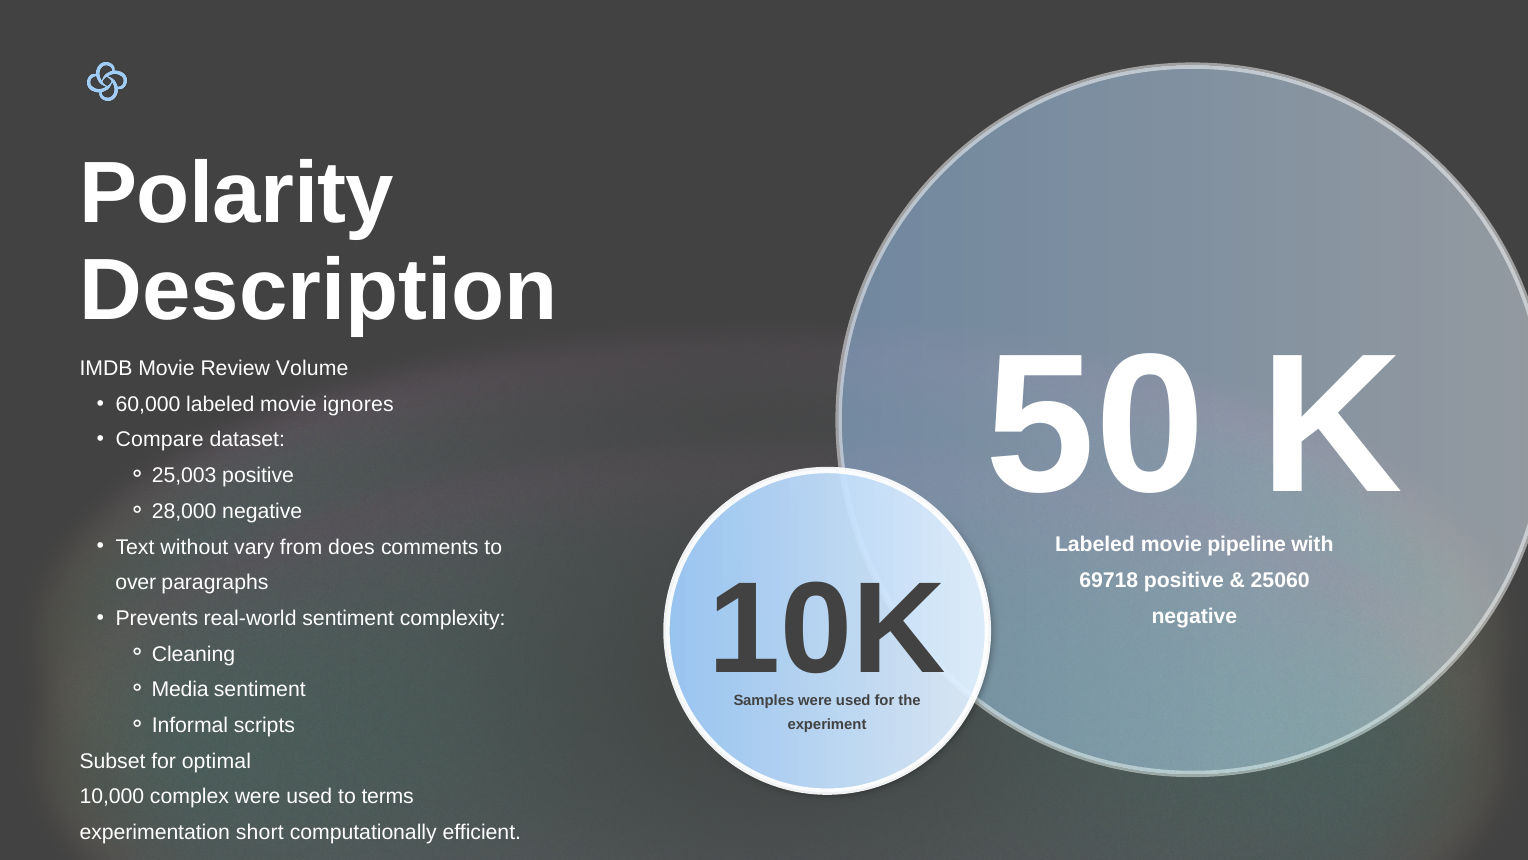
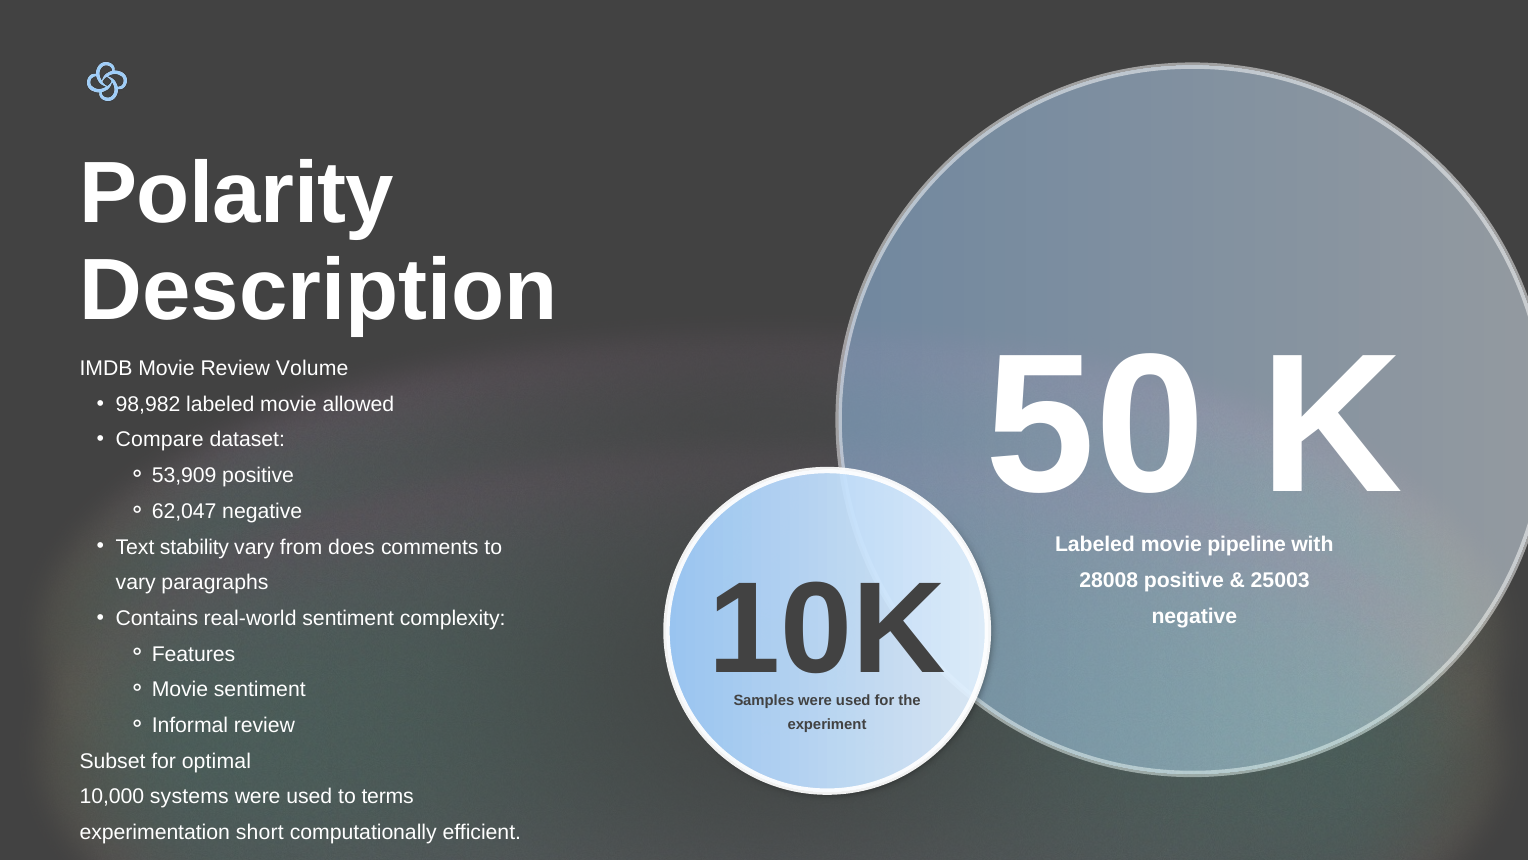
60,000: 60,000 -> 98,982 (148, 404)
ignores: ignores -> allowed (358, 404)
25,003: 25,003 -> 53,909 (184, 475)
28,000: 28,000 -> 62,047 (184, 511)
without: without -> stability (195, 547)
69718: 69718 -> 28008 (1109, 580)
25060: 25060 -> 25003 (1280, 580)
over: over -> vary (136, 582)
Prevents: Prevents -> Contains (157, 618)
Cleaning: Cleaning -> Features (193, 654)
Media: Media -> Movie (180, 689)
Informal scripts: scripts -> review (264, 725)
complex: complex -> systems (189, 796)
